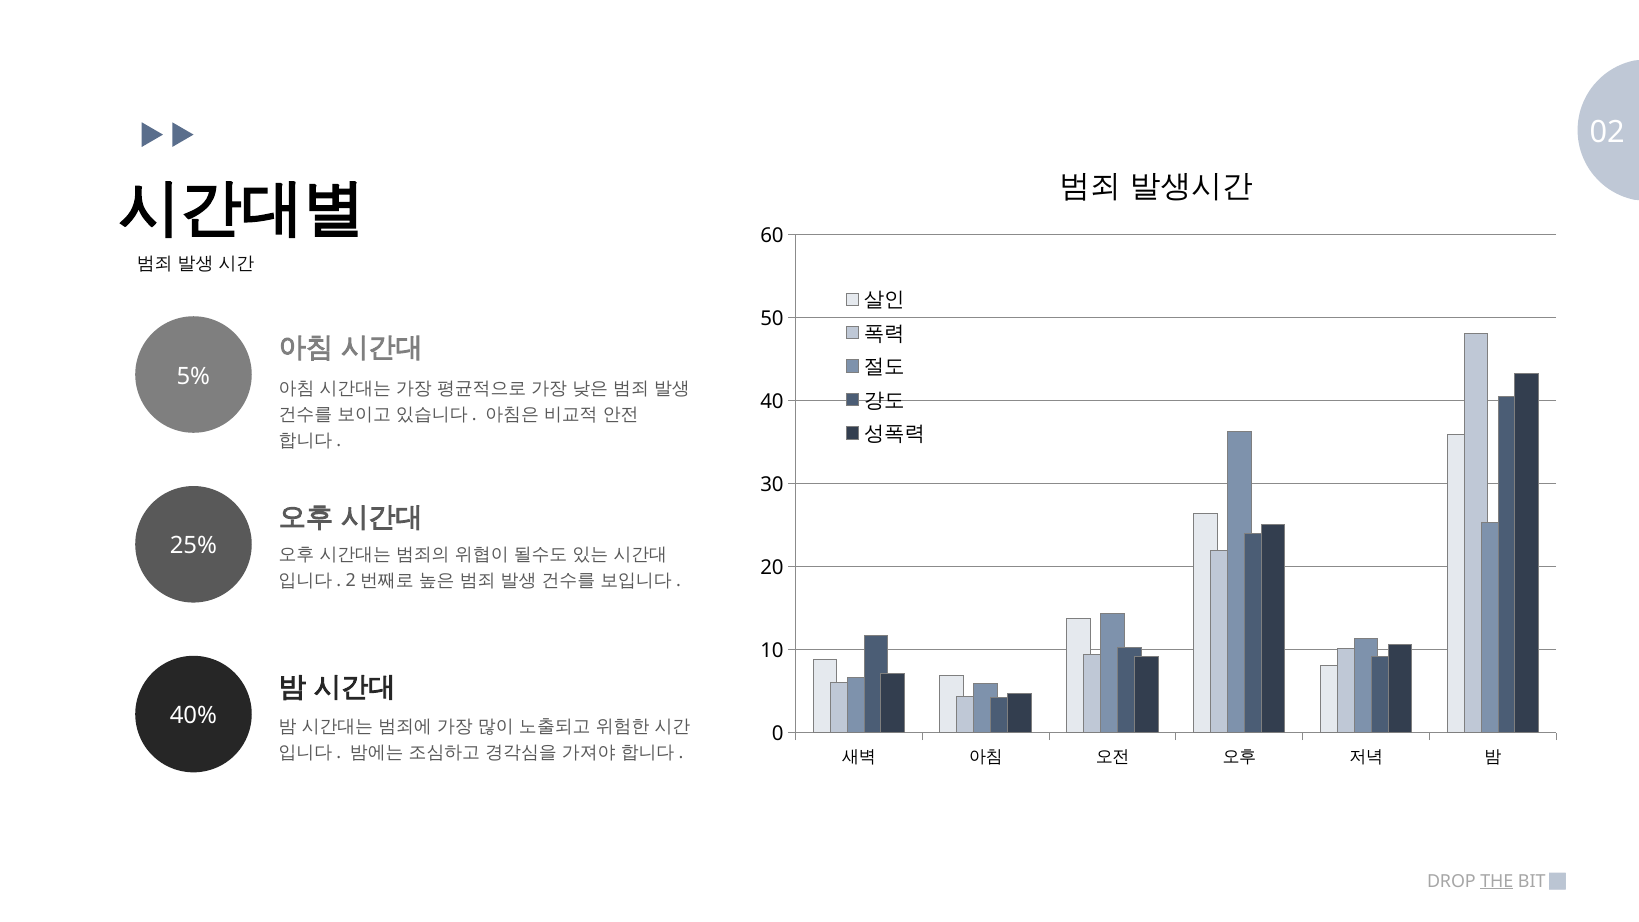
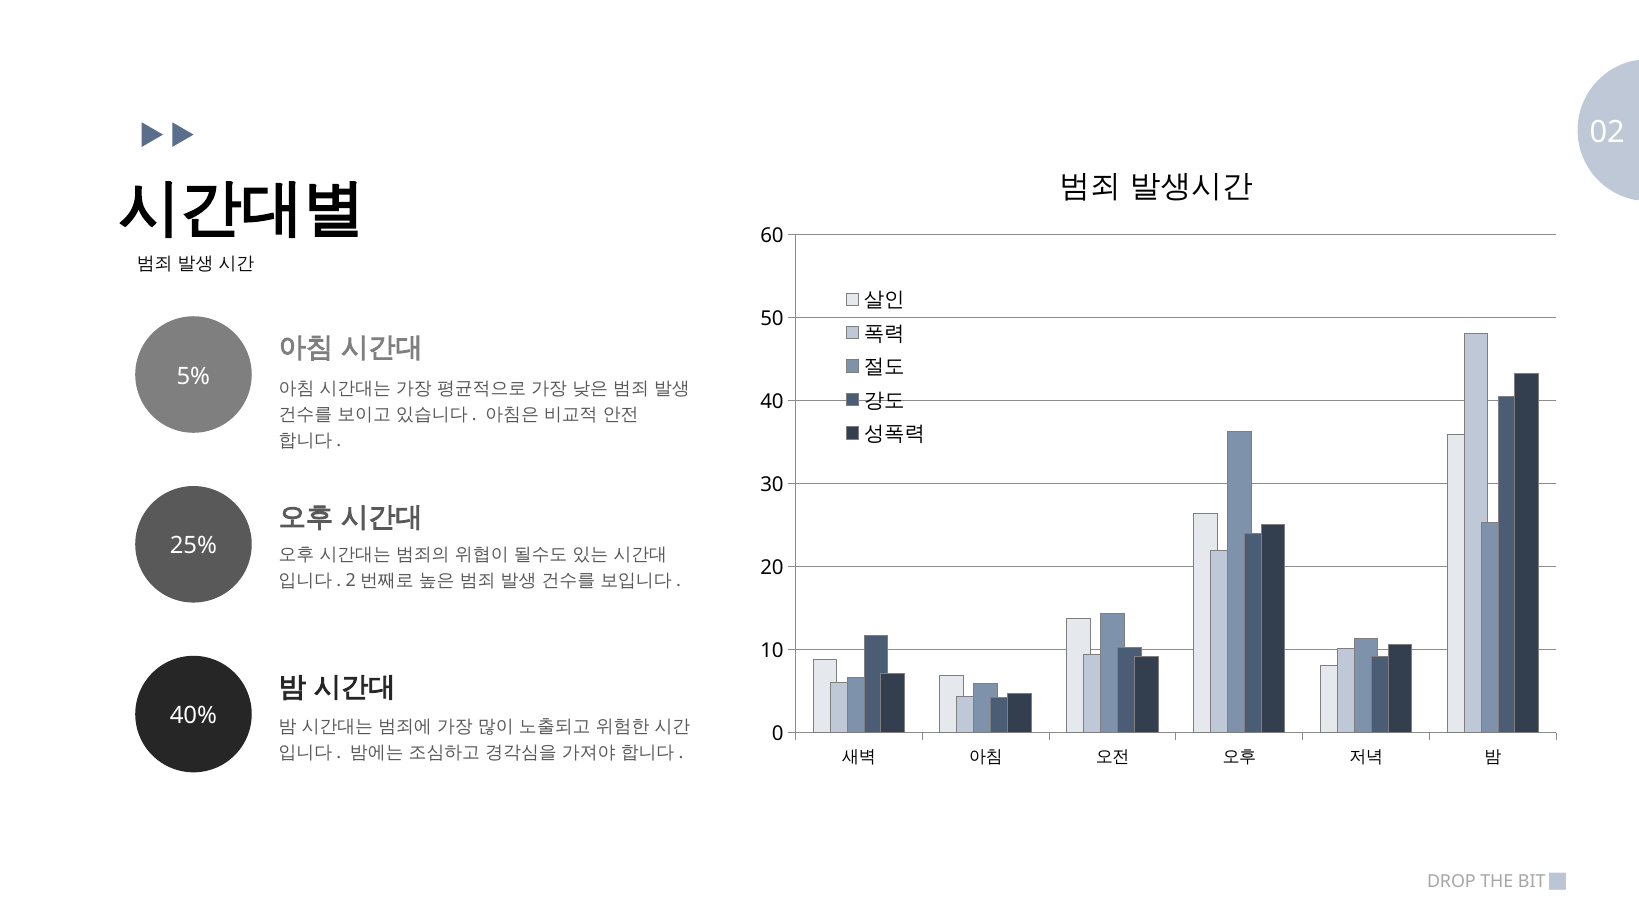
THE underline: present -> none (1497, 881)
